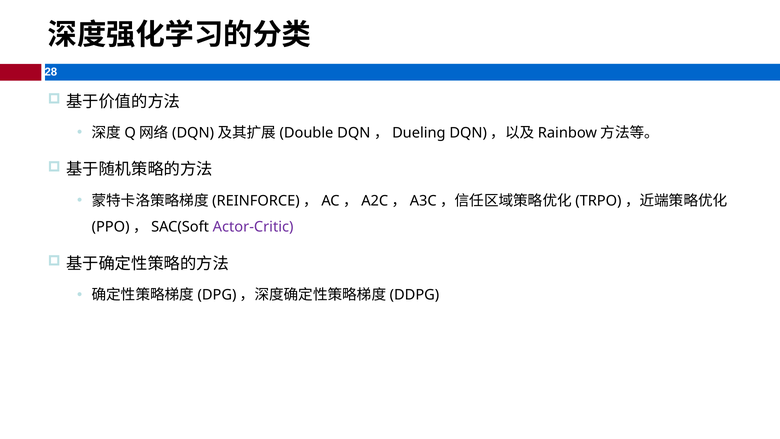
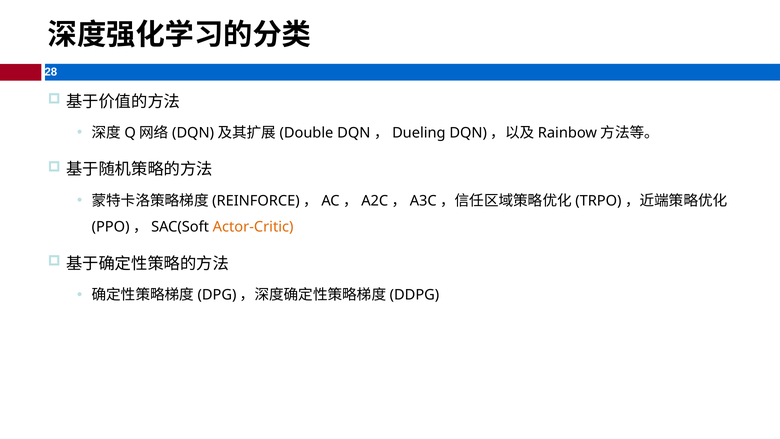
Actor-Critic colour: purple -> orange (253, 227)
